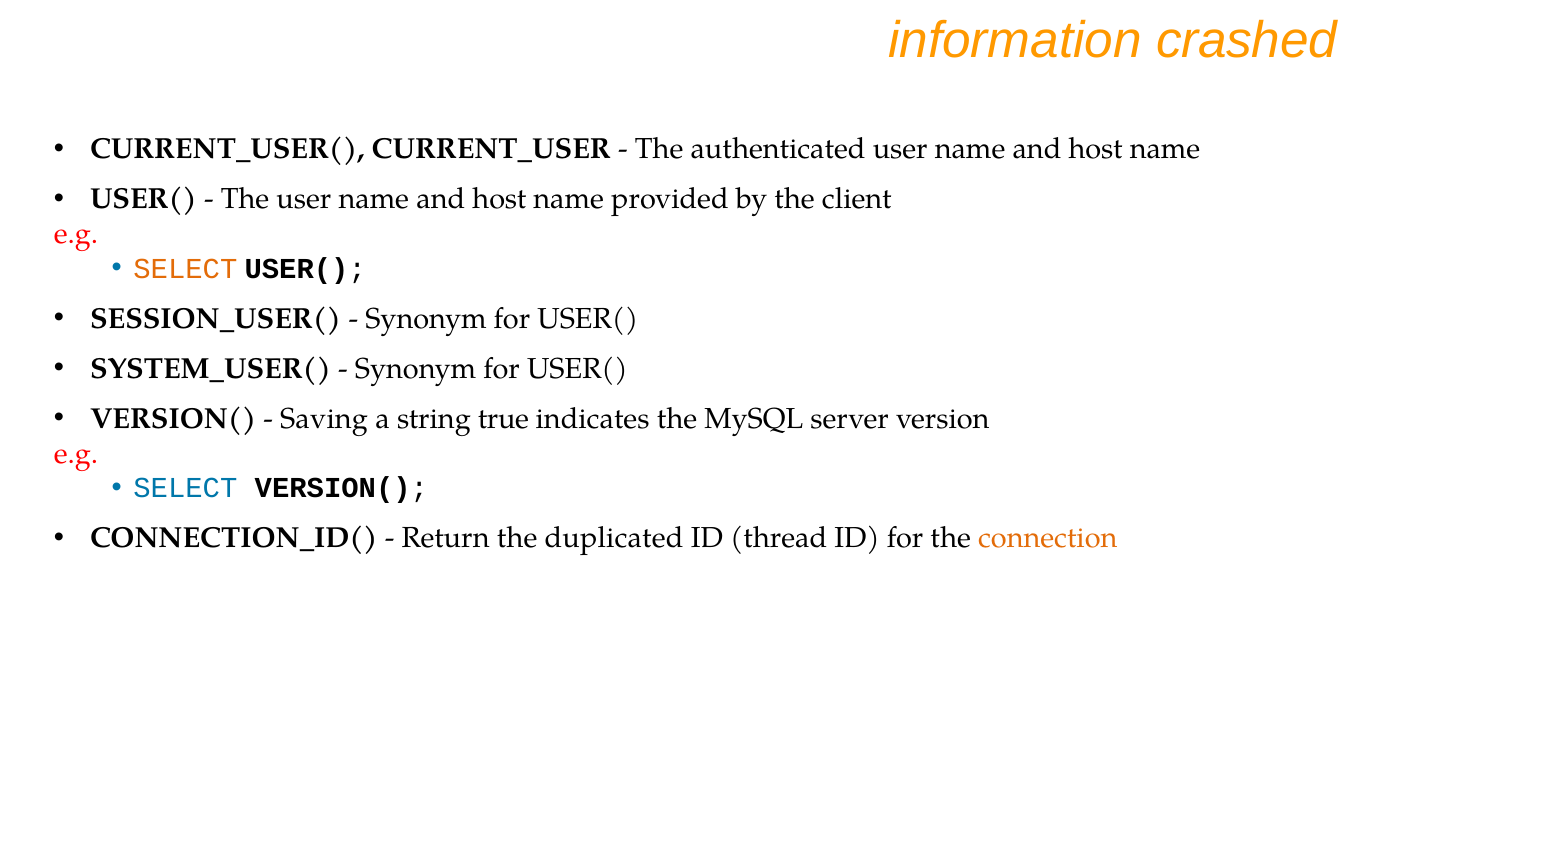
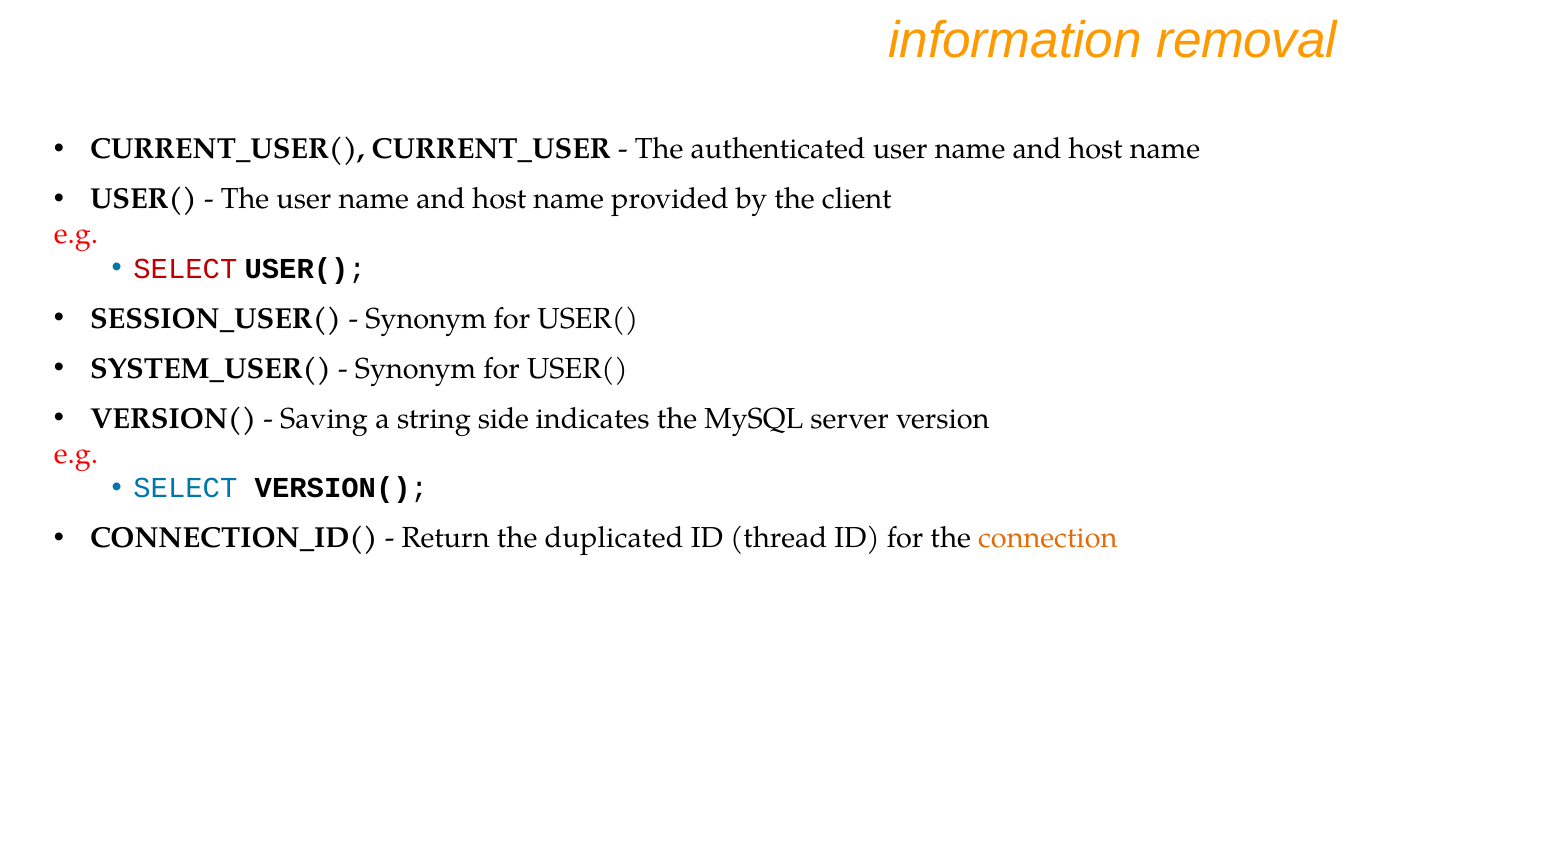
crashed: crashed -> removal (1247, 40)
SELECT colour: orange -> red (185, 269)
true: true -> side (503, 419)
